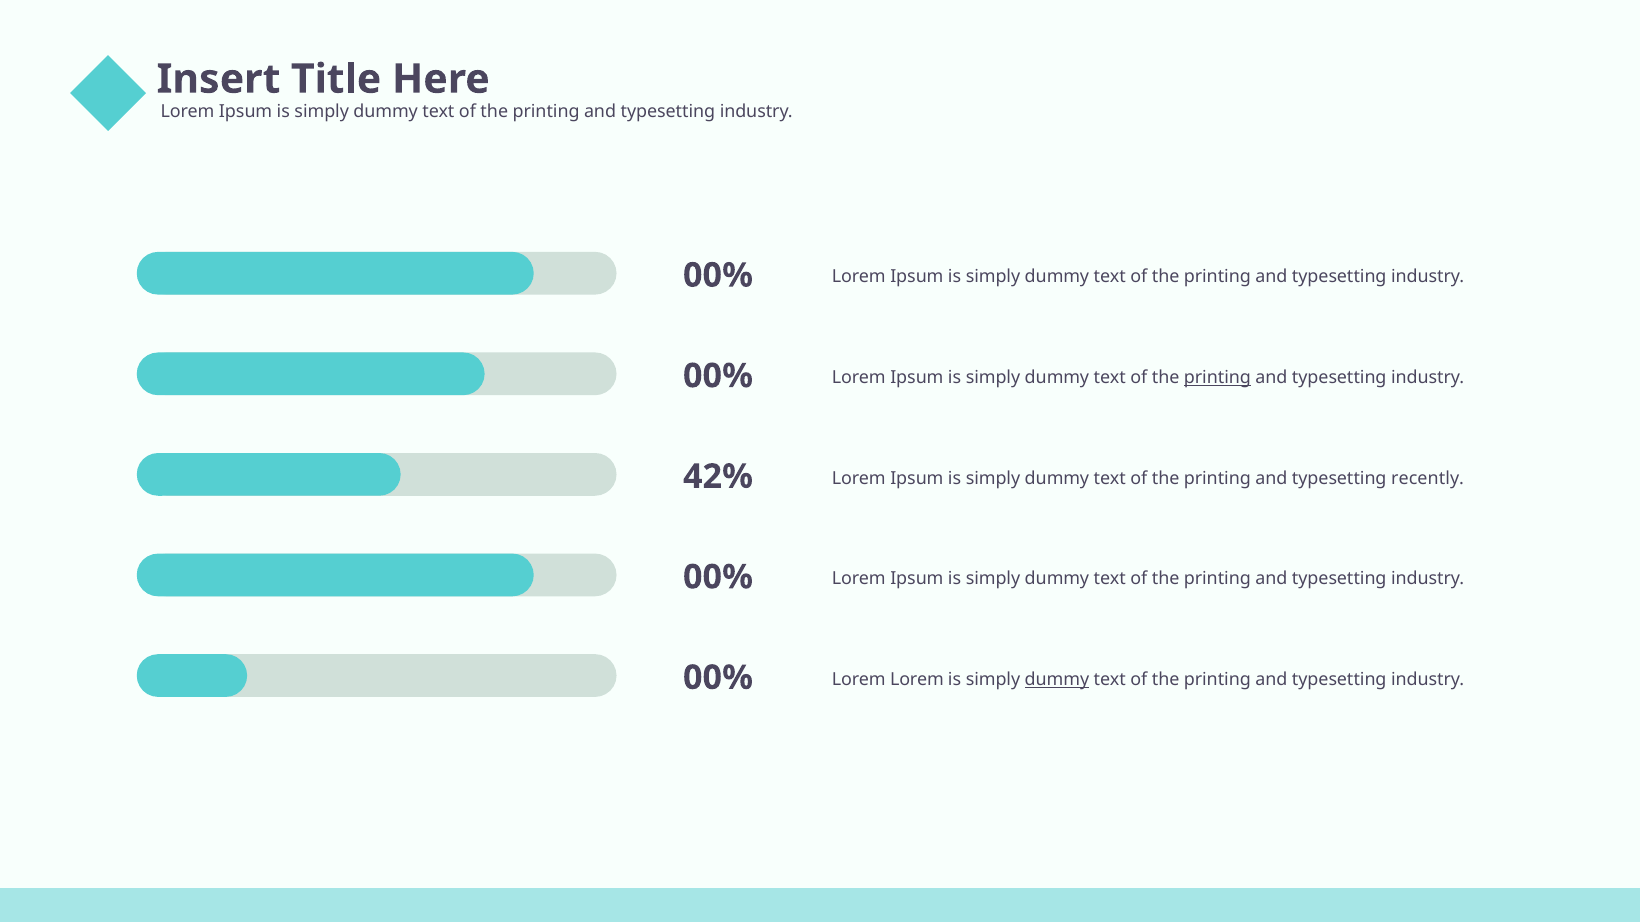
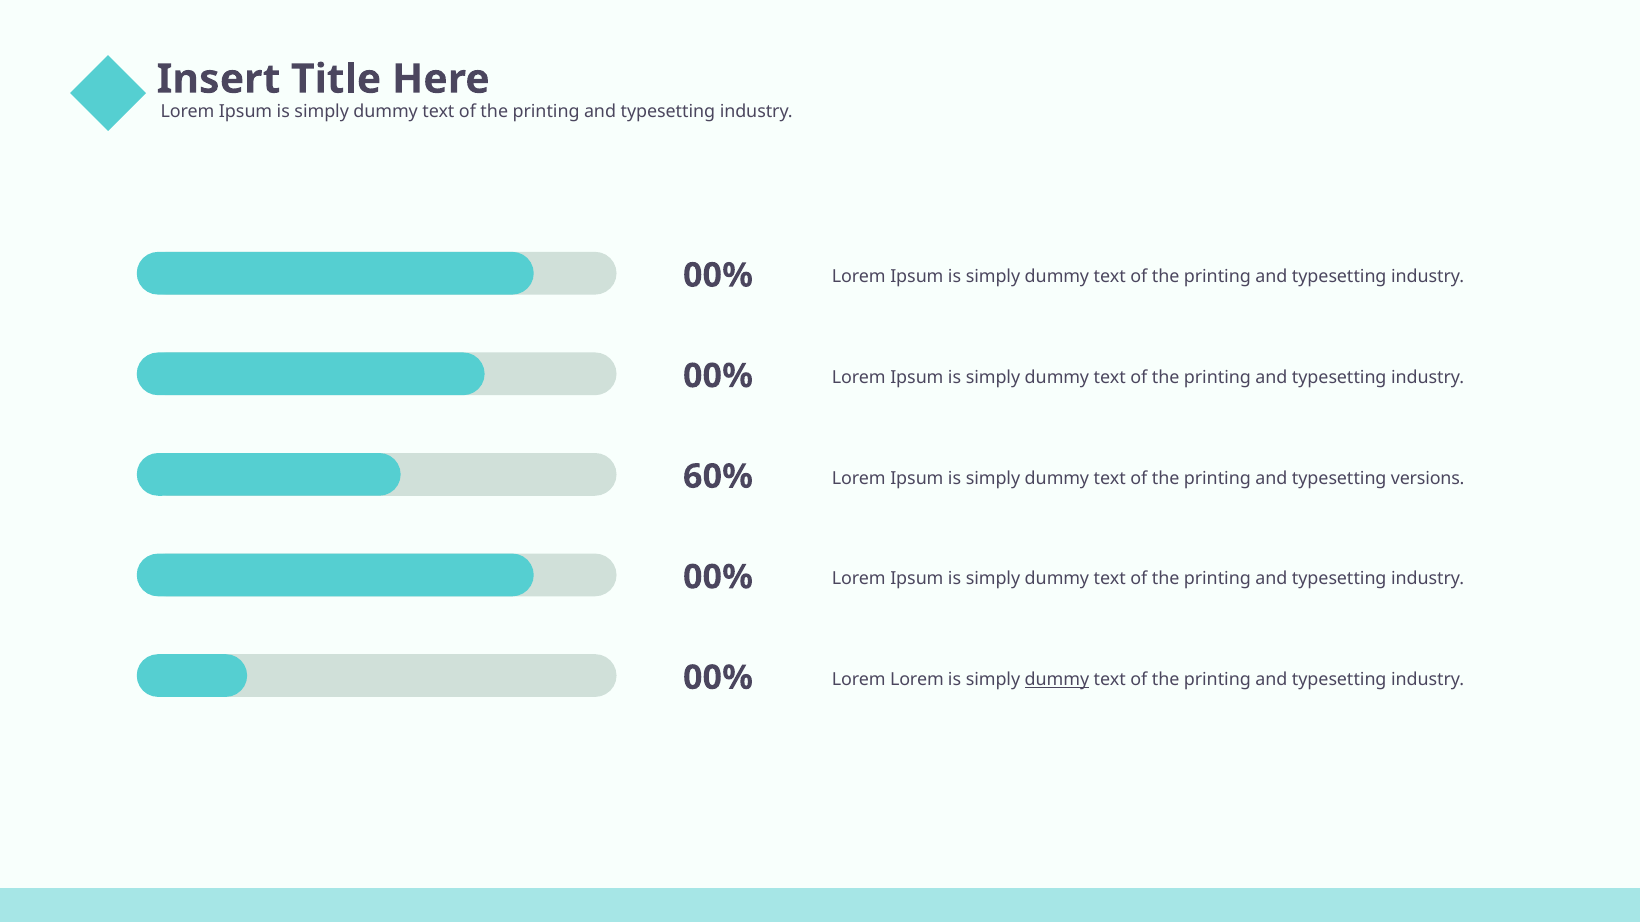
printing underline: present -> none (1217, 378)
42%: 42% -> 60% (718, 477)
recently: recently -> versions (1428, 478)
